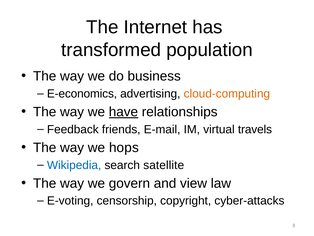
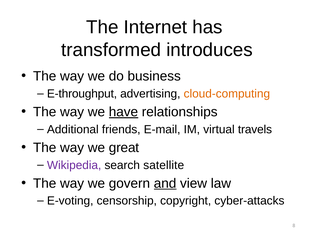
population: population -> introduces (210, 50)
E-economics: E-economics -> E-throughput (82, 94)
Feedback: Feedback -> Additional (73, 129)
hops: hops -> great (124, 147)
Wikipedia colour: blue -> purple (74, 165)
and underline: none -> present (165, 183)
